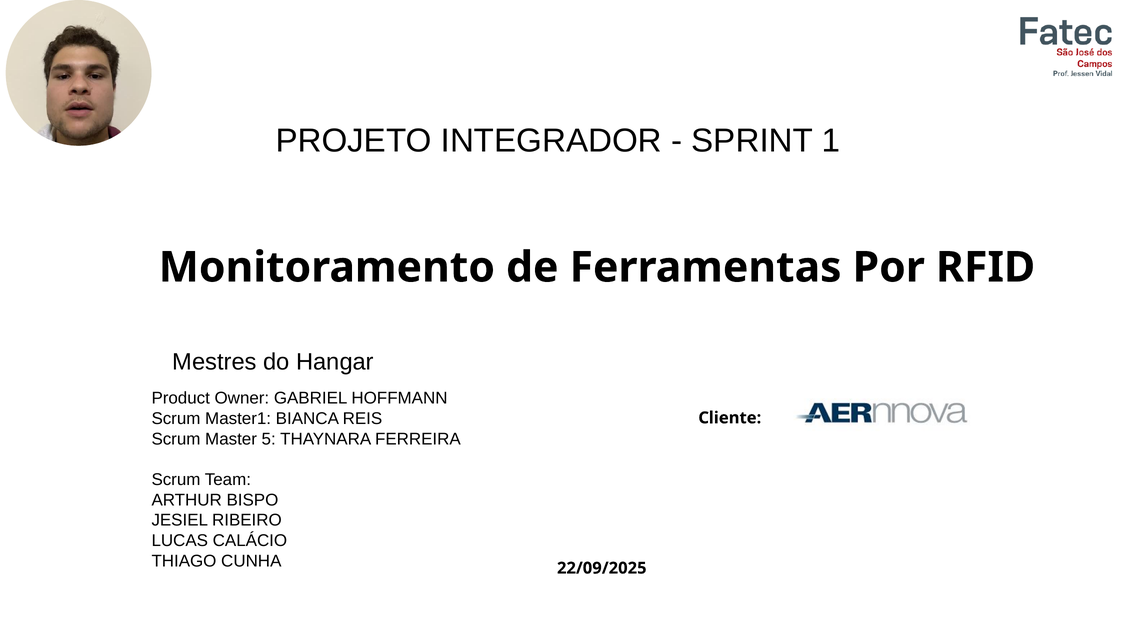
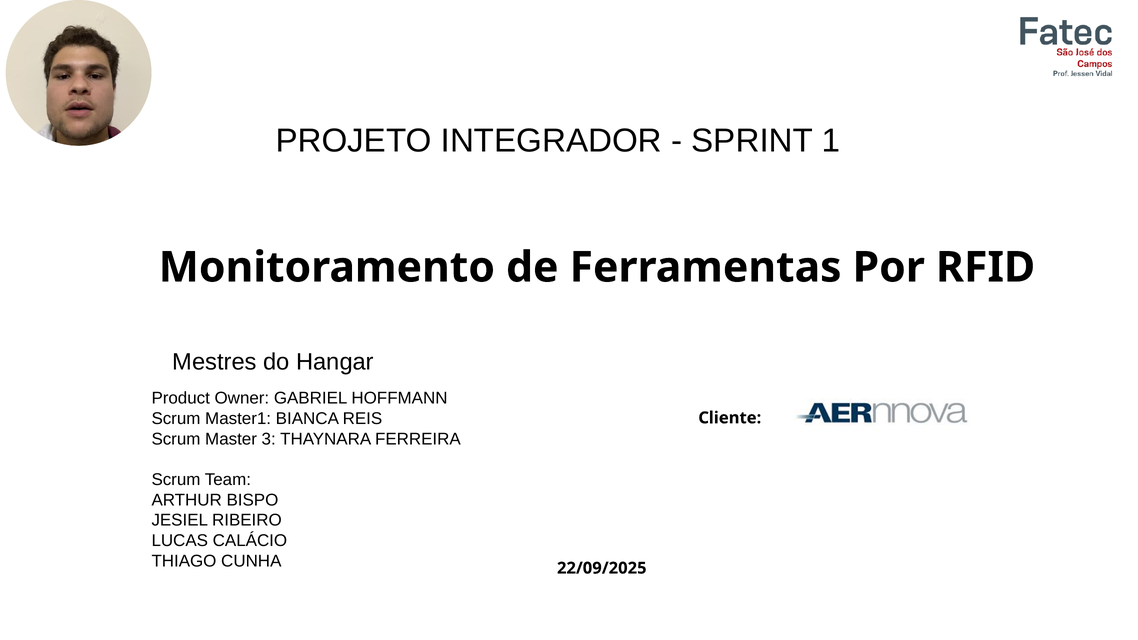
5: 5 -> 3 (269, 439)
